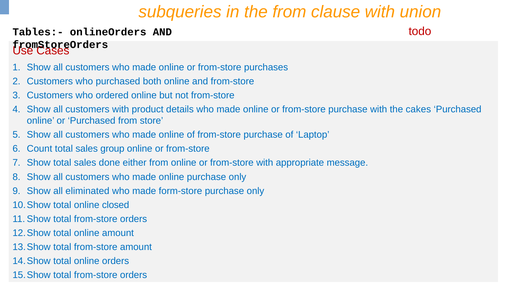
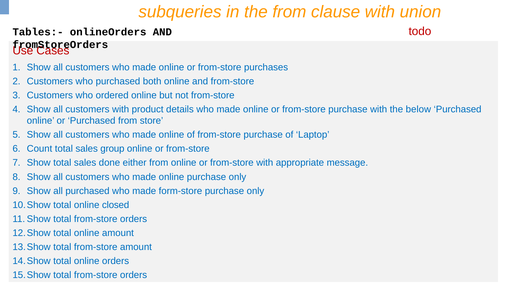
cakes: cakes -> below (418, 109)
all eliminated: eliminated -> purchased (88, 190)
